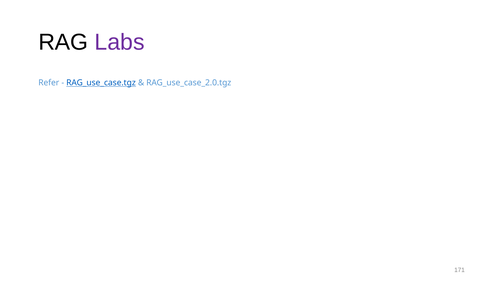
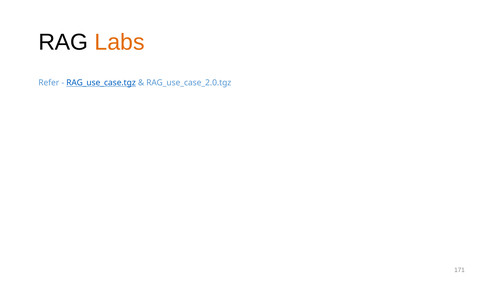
Labs colour: purple -> orange (120, 42)
